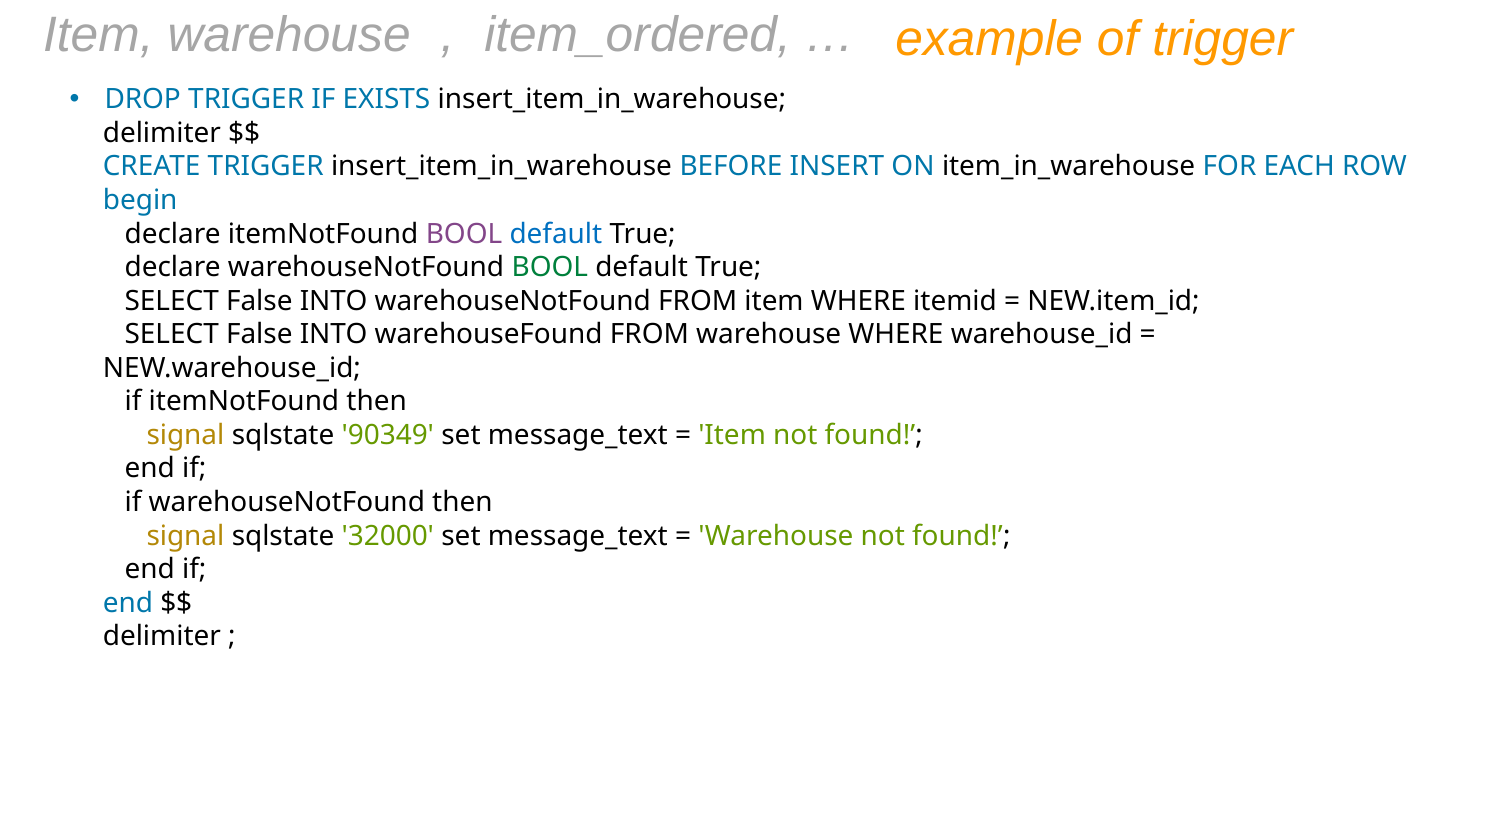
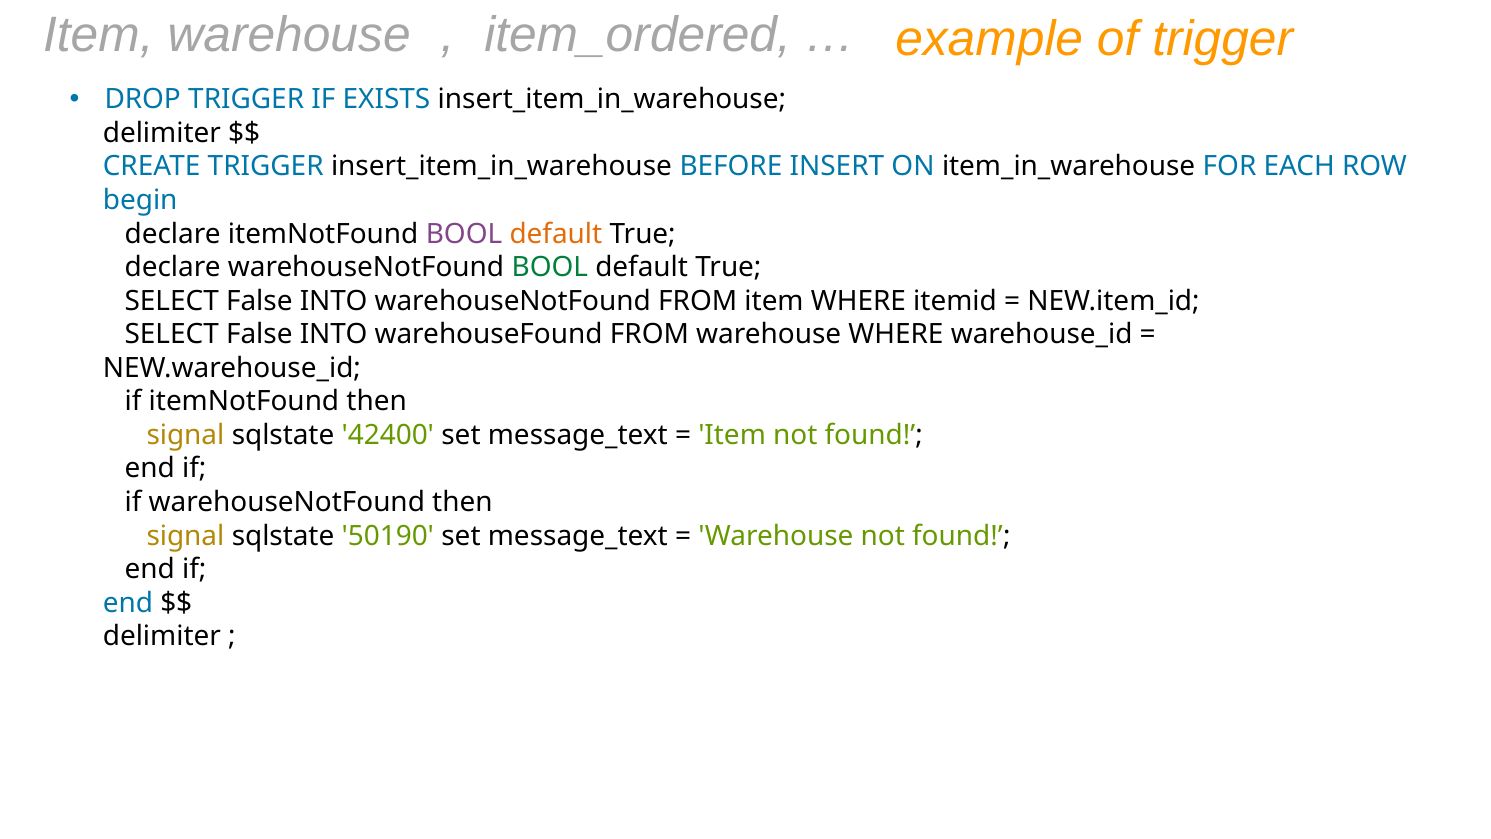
default colour: blue -> orange (556, 234)
90349: 90349 -> 42400 (388, 435)
32000: 32000 -> 50190 (388, 536)
